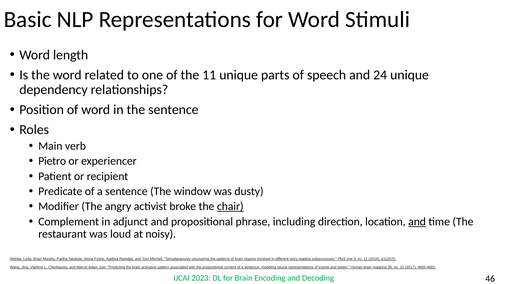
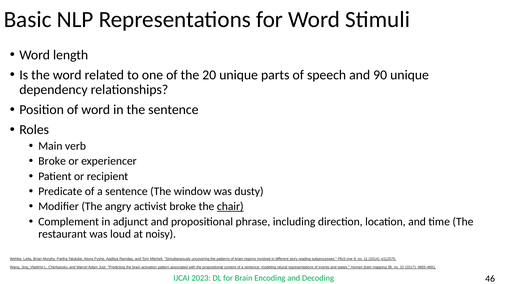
the 11: 11 -> 20 (209, 75)
24: 24 -> 90 (380, 75)
Pietro: Pietro -> Broke (52, 161)
and underline: present -> none (417, 222)
